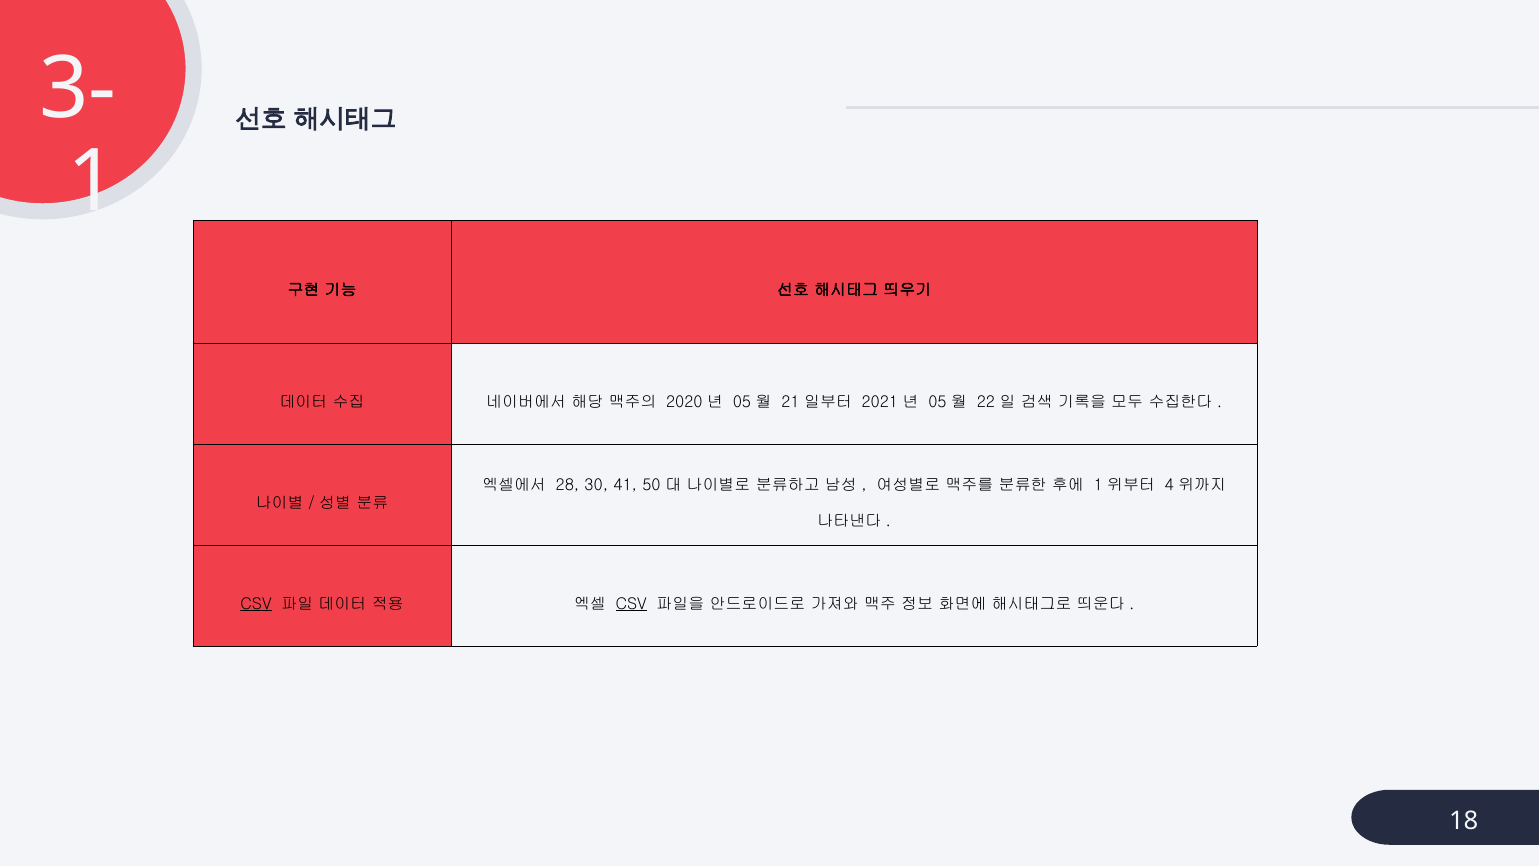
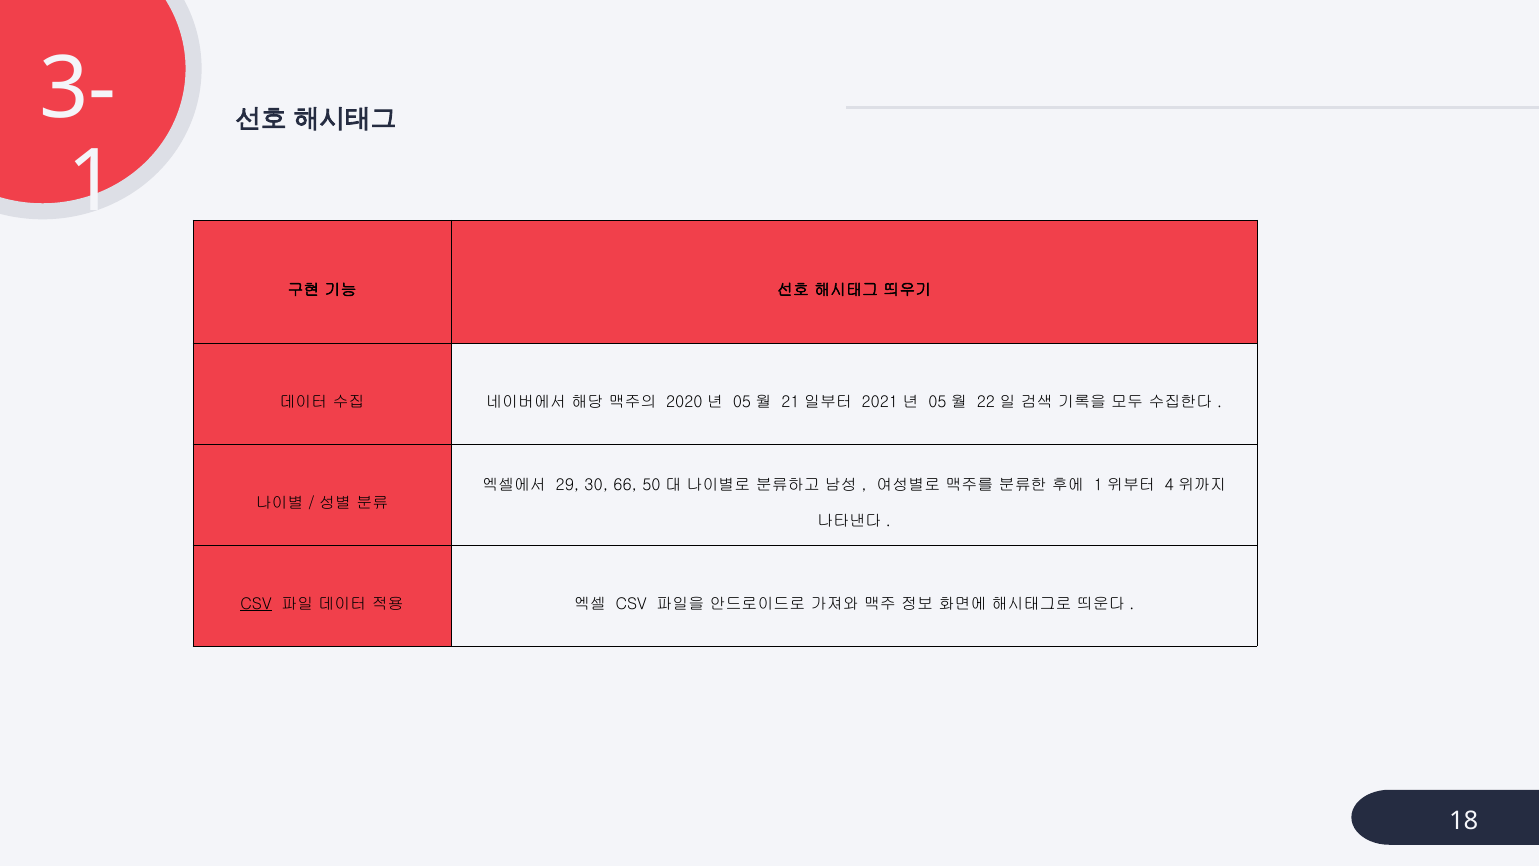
28: 28 -> 29 (567, 485)
41: 41 -> 66 (625, 485)
CSV underline: present -> none (631, 604)
